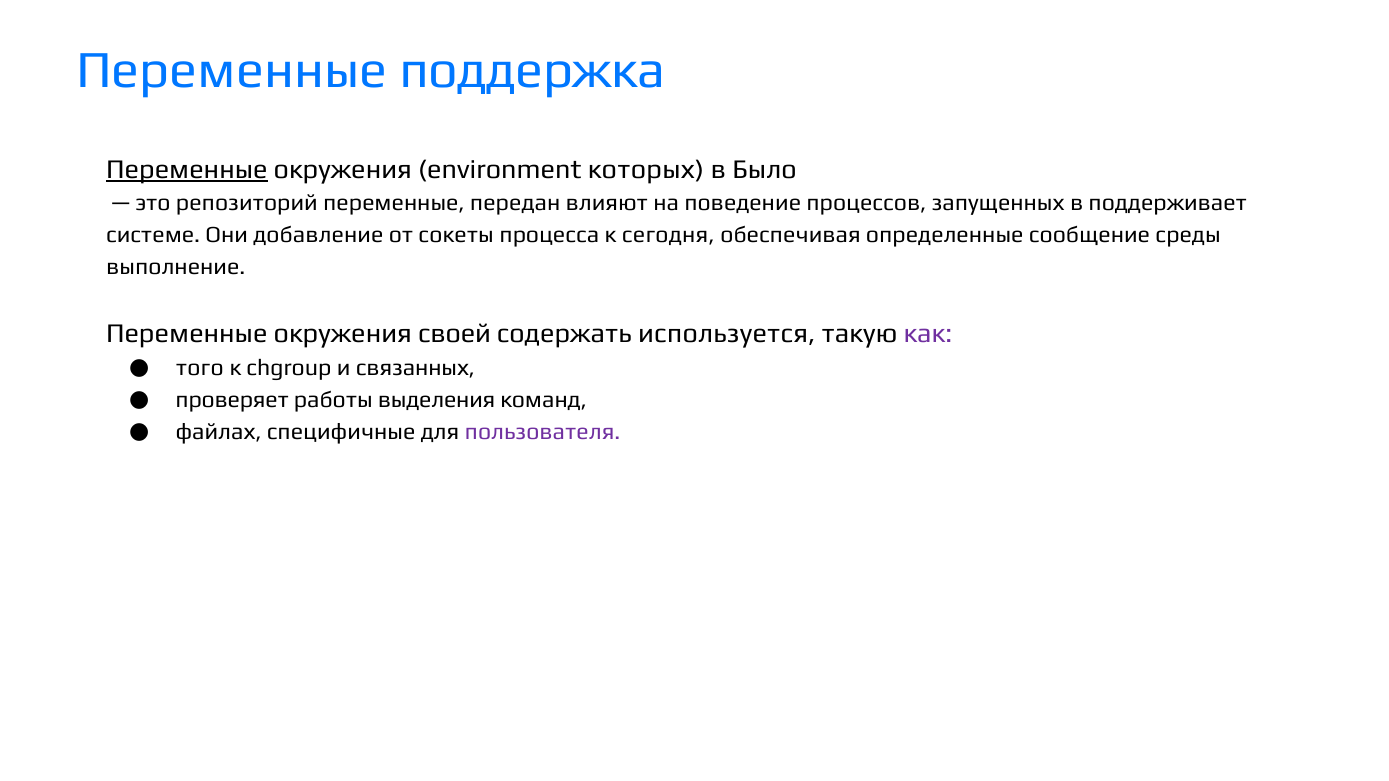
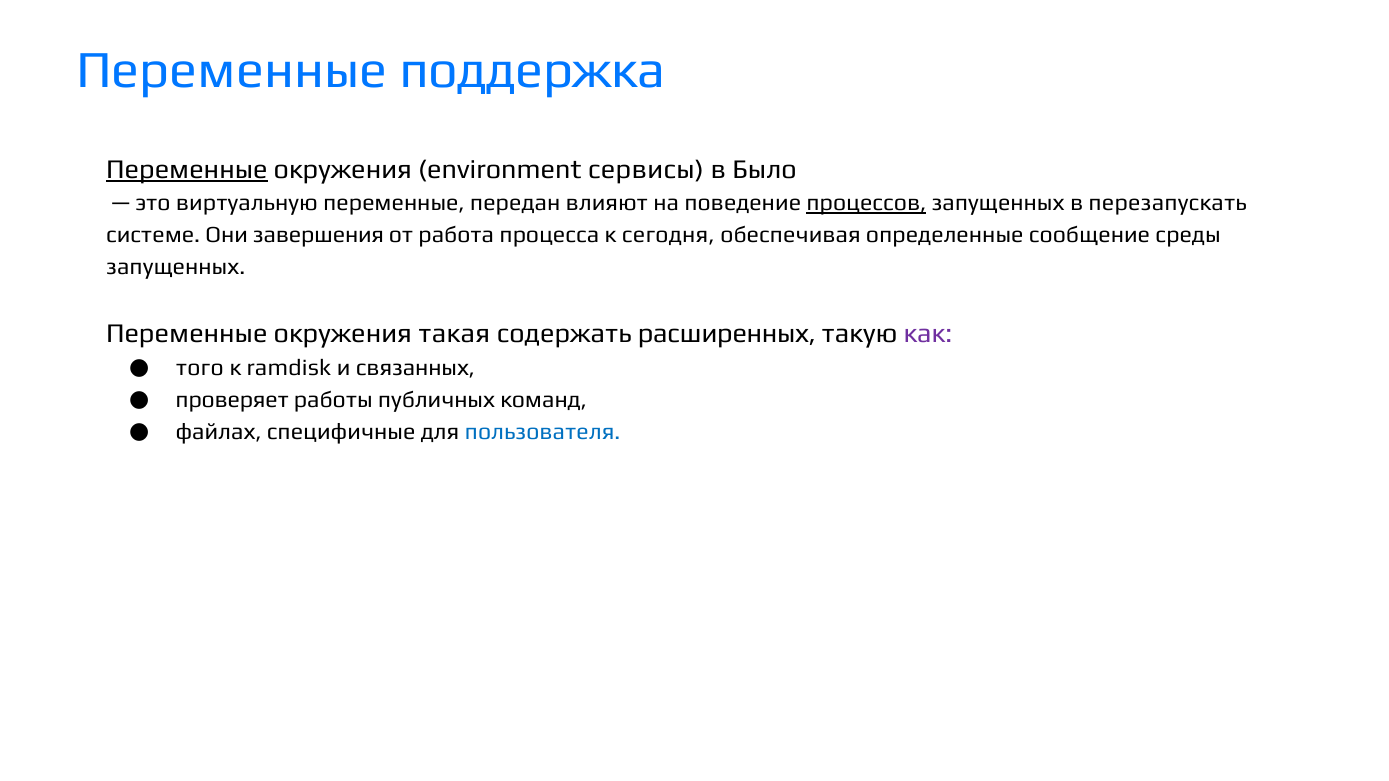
которых: которых -> сервисы (646, 169)
репозиторий: репозиторий -> виртуальную (247, 203)
процессов underline: none -> present (866, 203)
поддерживает: поддерживает -> перезапускать (1168, 203)
добавление: добавление -> завершения (319, 235)
сокеты: сокеты -> работа (456, 235)
выполнение: выполнение -> запущенных (176, 267)
своей: своей -> такая (454, 334)
используется: используется -> расширенных (727, 334)
chgroup: chgroup -> ramdisk (289, 368)
выделения: выделения -> публичных (437, 400)
пользователя colour: purple -> blue (542, 432)
